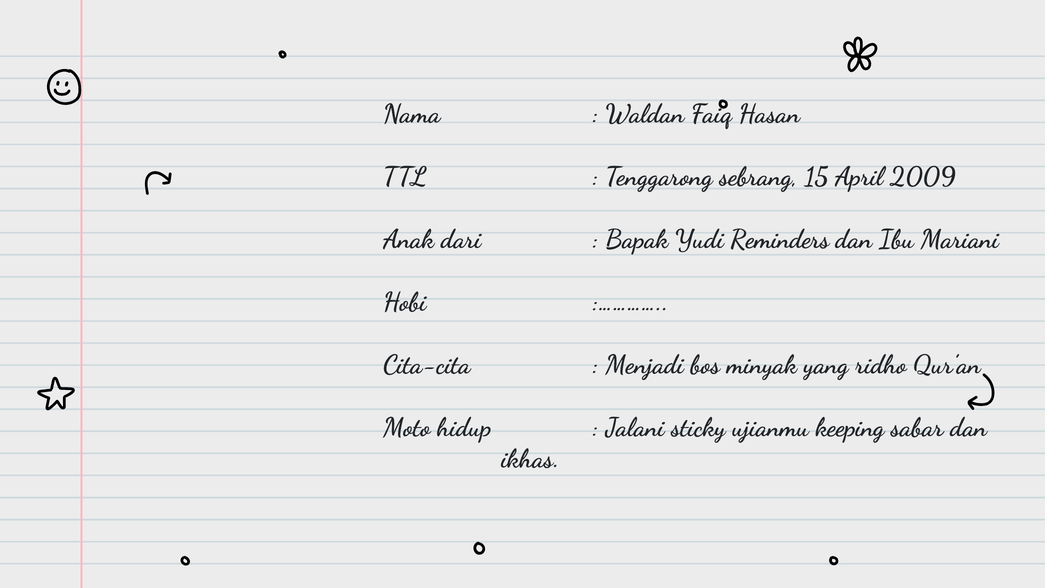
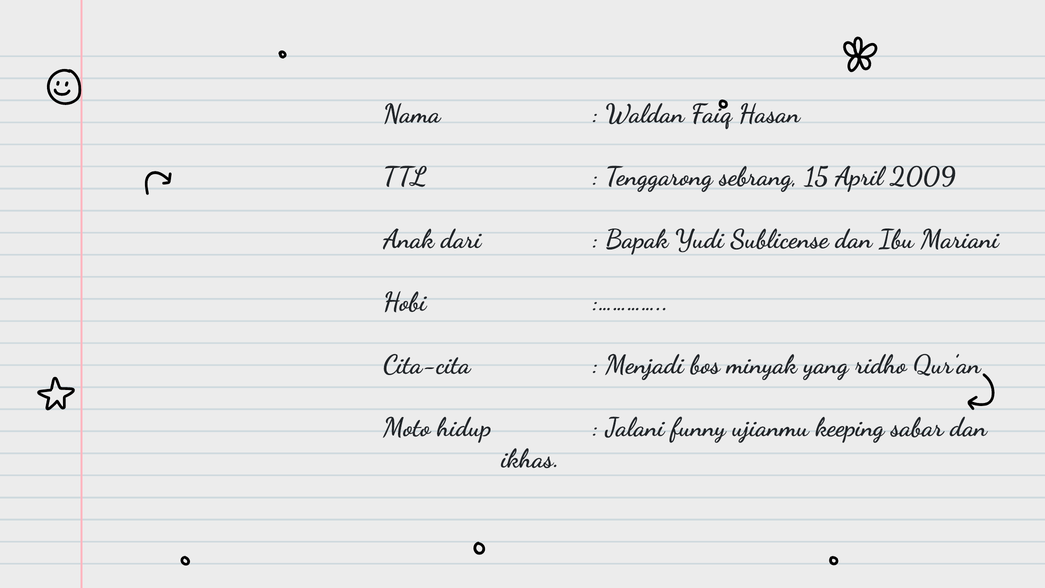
Reminders: Reminders -> Sublicense (779, 239)
sticky: sticky -> funny (698, 427)
